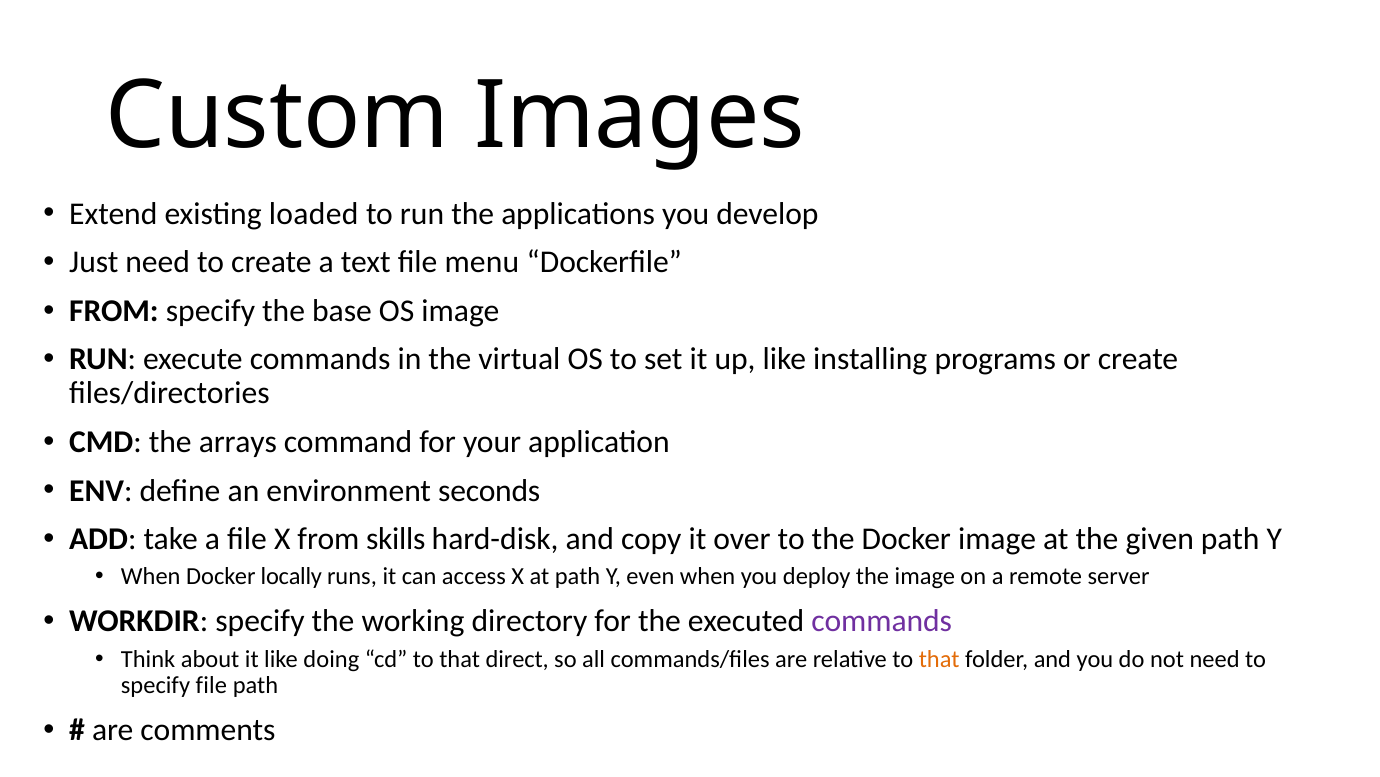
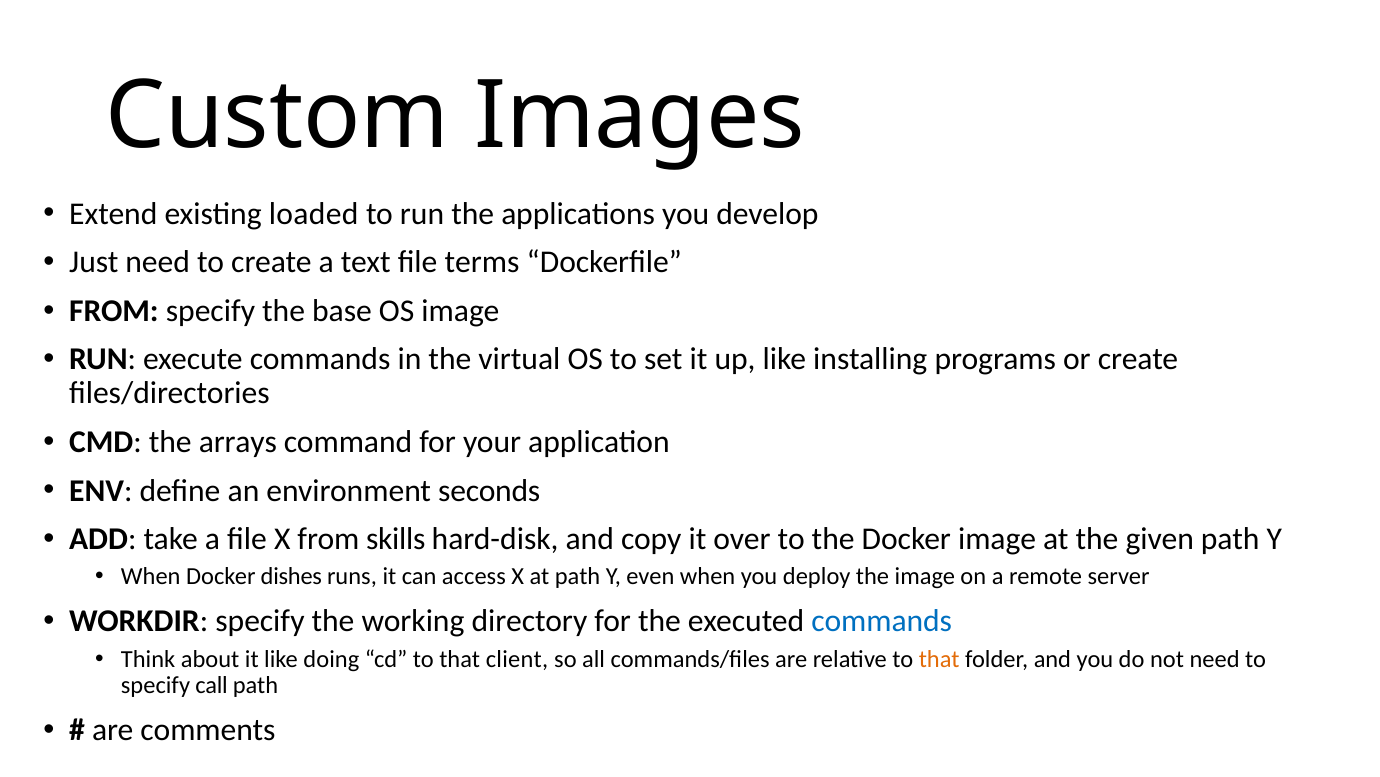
menu: menu -> terms (482, 262)
locally: locally -> dishes (291, 576)
commands colour: purple -> blue (882, 621)
direct: direct -> client (517, 658)
specify file: file -> call (212, 685)
